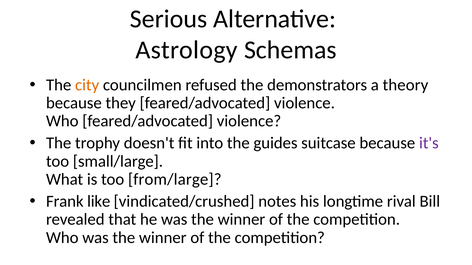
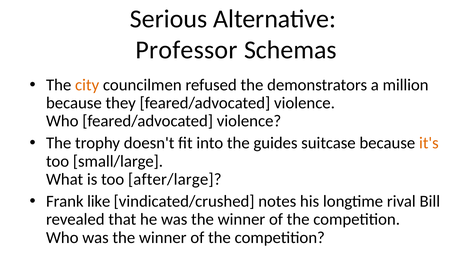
Astrology: Astrology -> Professor (187, 50)
theory: theory -> million (406, 85)
it's colour: purple -> orange (429, 143)
from/large: from/large -> after/large (175, 180)
